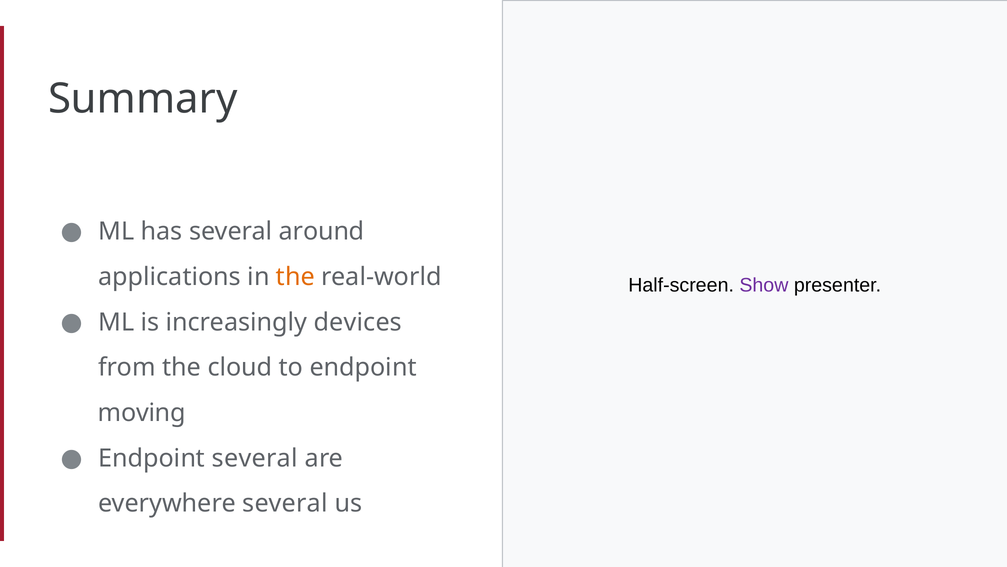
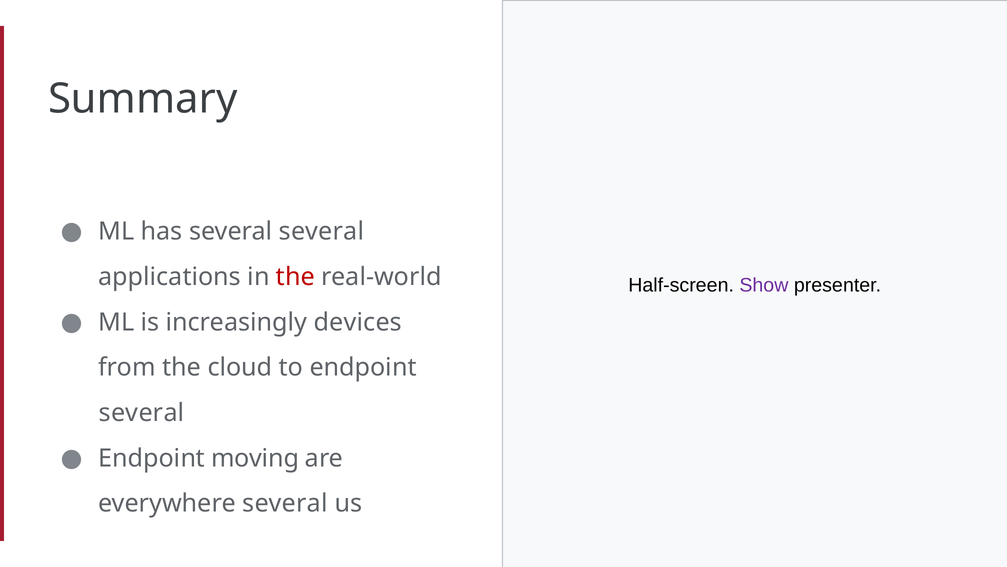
several around: around -> several (321, 231)
the colour: orange -> red (295, 277)
moving: moving -> several (142, 413)
Endpoint several: several -> moving (255, 458)
